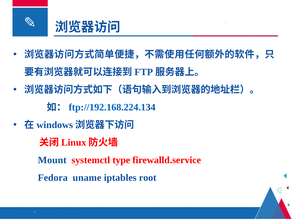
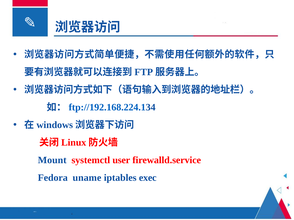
type: type -> user (121, 161)
root: root -> exec (148, 178)
